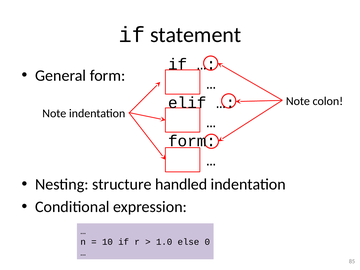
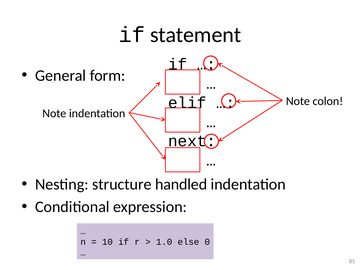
form: form -> next (192, 141)
